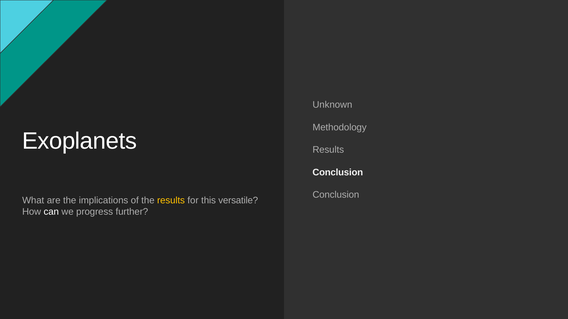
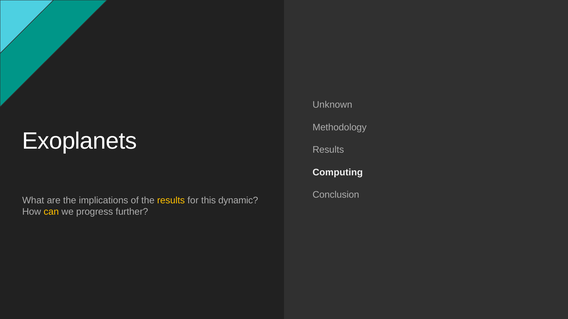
Conclusion: Conclusion -> Computing (338, 173)
versatile: versatile -> dynamic (238, 201)
can colour: white -> yellow (51, 212)
